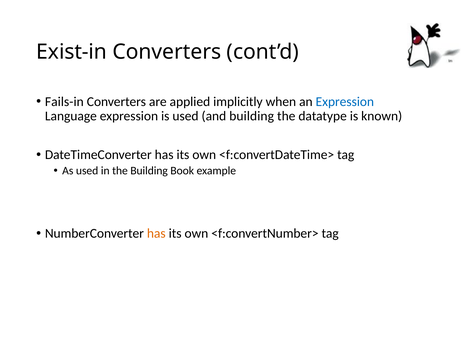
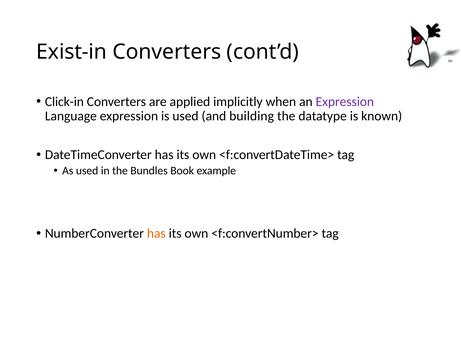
Fails-in: Fails-in -> Click-in (64, 102)
Expression colour: blue -> purple (345, 102)
the Building: Building -> Bundles (149, 171)
